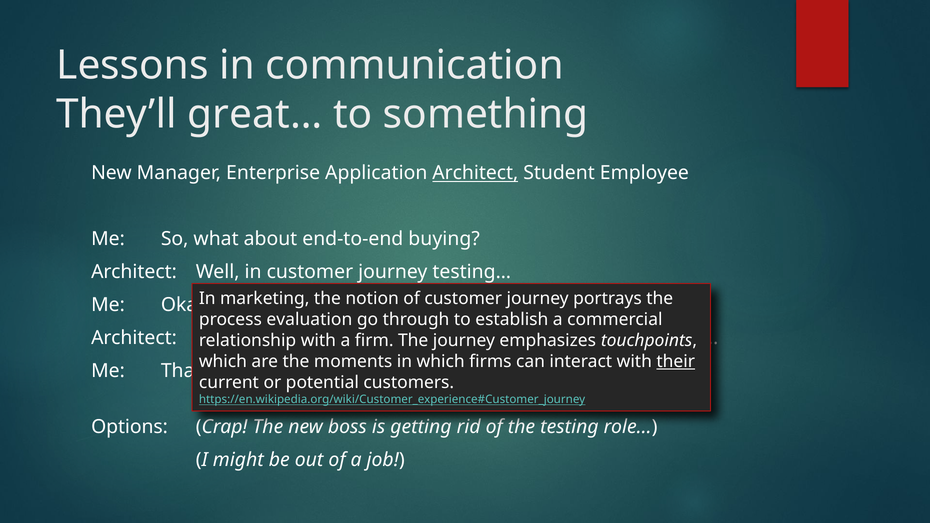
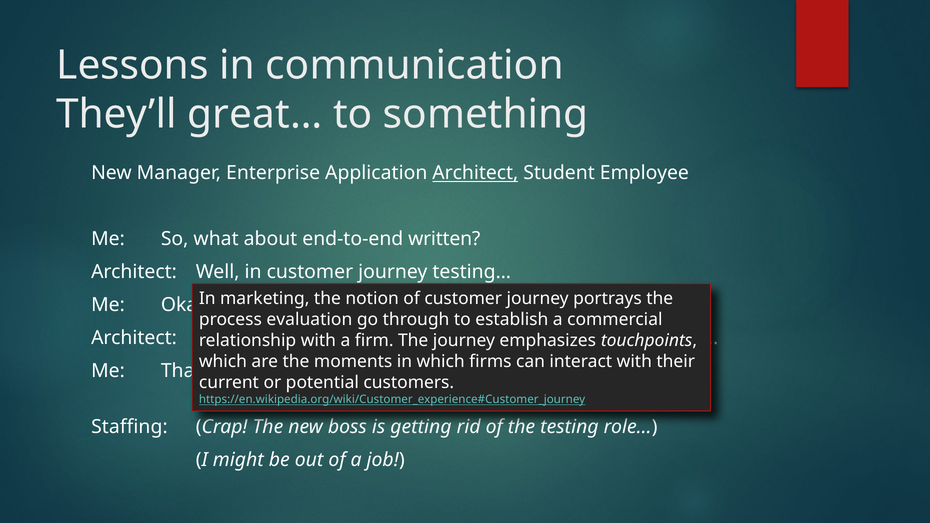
buying: buying -> written (444, 239)
their underline: present -> none (676, 362)
Options: Options -> Staffing (129, 427)
